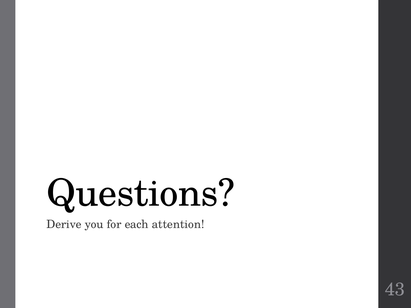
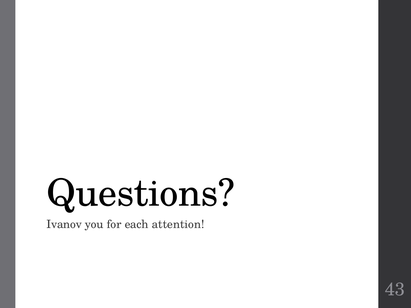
Derive: Derive -> Ivanov (64, 224)
